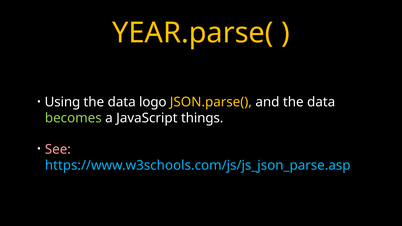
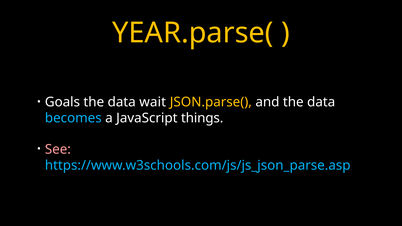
Using: Using -> Goals (62, 102)
logo: logo -> wait (153, 102)
becomes colour: light green -> light blue (73, 118)
